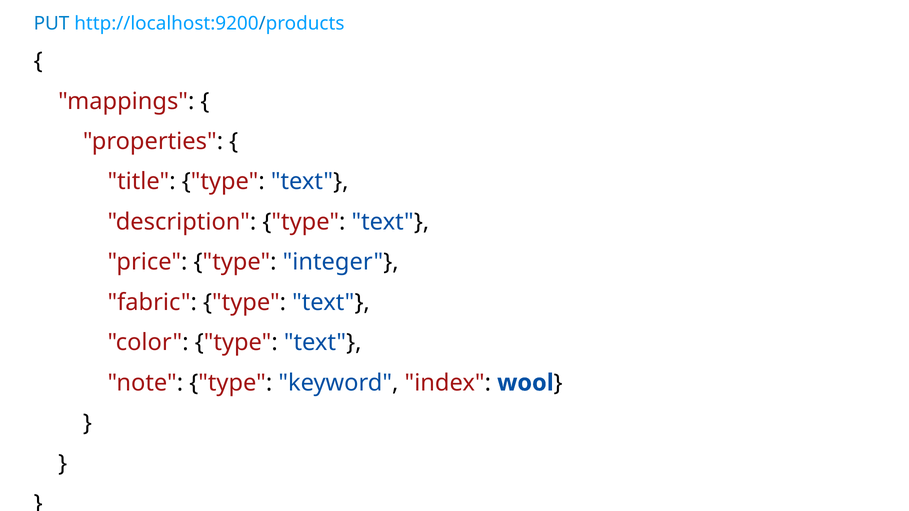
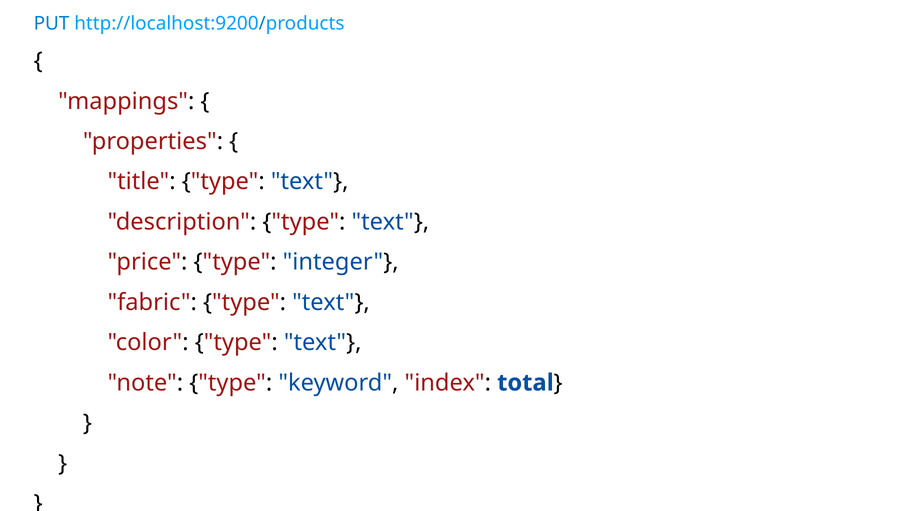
wool: wool -> total (525, 383)
